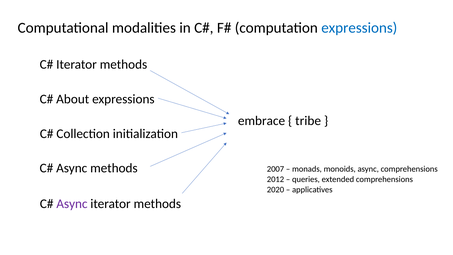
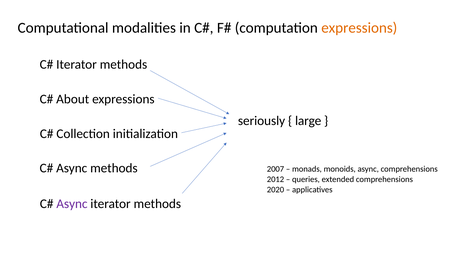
expressions colour: blue -> orange (359, 28)
embrace: embrace -> seriously (262, 121)
tribe: tribe -> large (308, 121)
